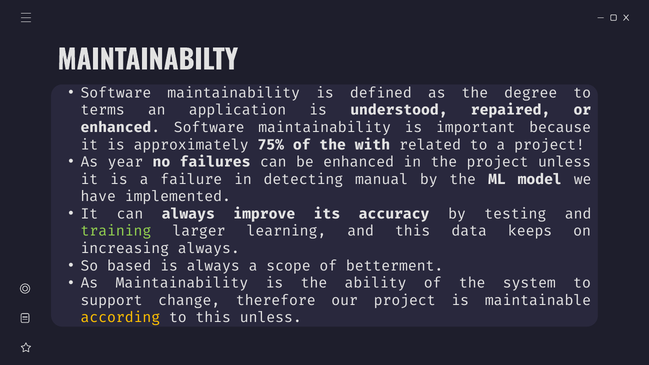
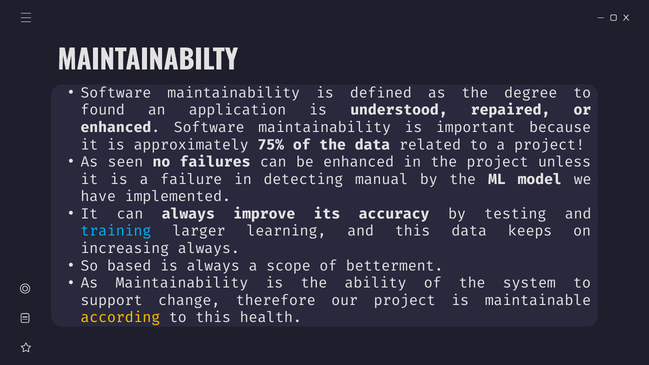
terms: terms -> found (103, 110)
the with: with -> data (373, 145)
year: year -> seen (125, 162)
training colour: light green -> light blue (116, 231)
this unless: unless -> health (271, 318)
